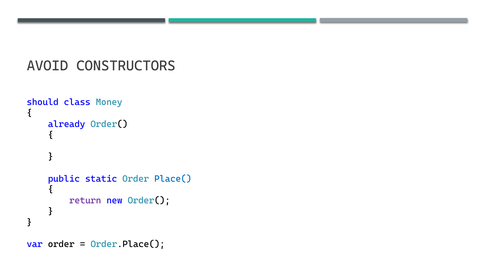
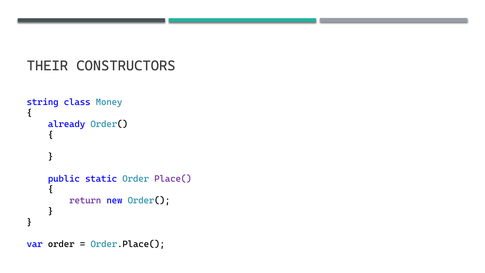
AVOID: AVOID -> THEIR (47, 66)
should: should -> string (43, 102)
Place( colour: blue -> purple (173, 179)
